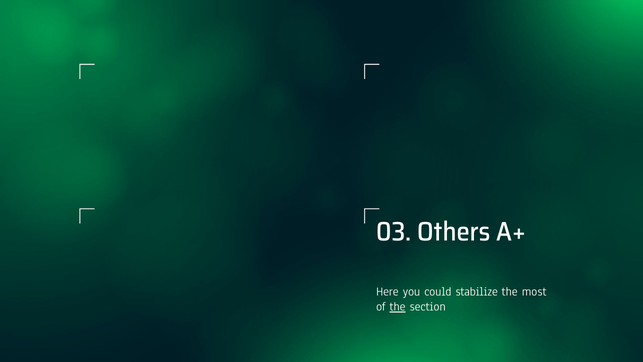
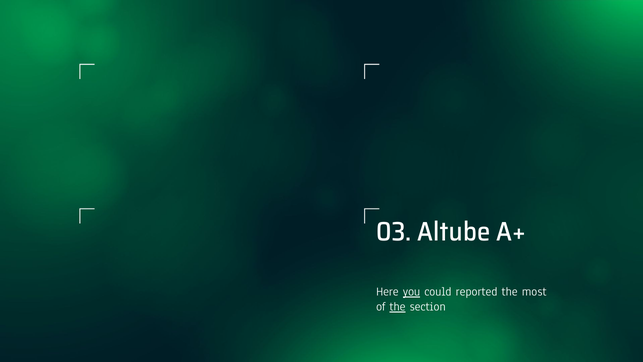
Others: Others -> Altube (454, 232)
you underline: none -> present (411, 291)
stabilize: stabilize -> reported (477, 291)
